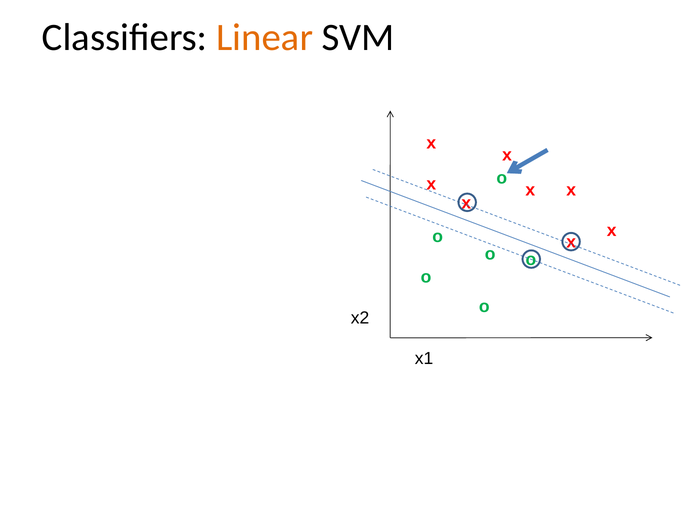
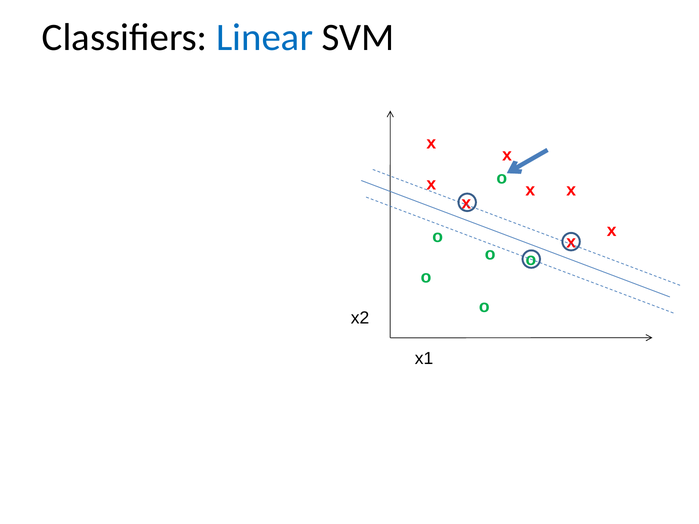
Linear colour: orange -> blue (265, 38)
